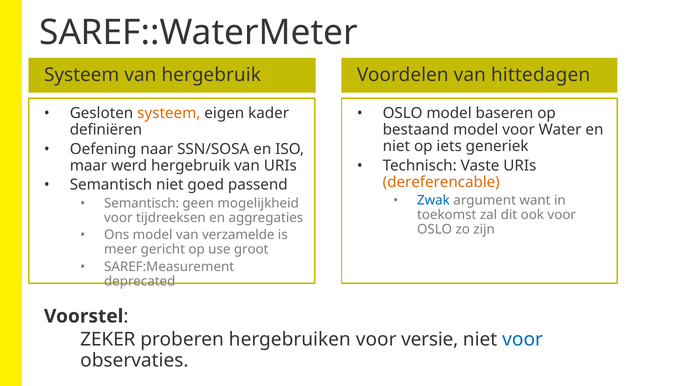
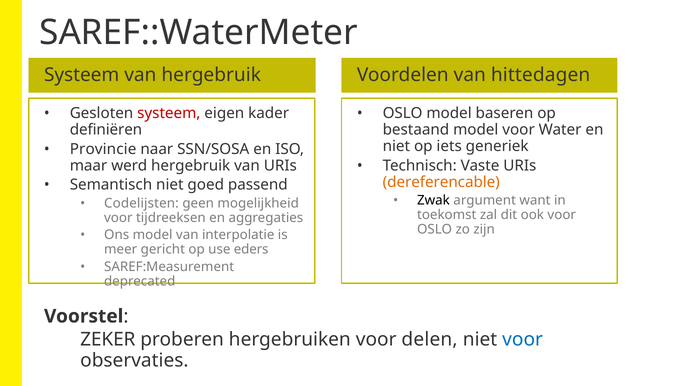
systeem colour: orange -> red (169, 114)
Oefening: Oefening -> Provincie (103, 149)
Zwak colour: blue -> black (433, 201)
Semantisch: Semantisch -> Codelijsten (141, 203)
verzamelde: verzamelde -> interpolatie (238, 235)
groot: groot -> eders (251, 250)
versie: versie -> delen (430, 340)
